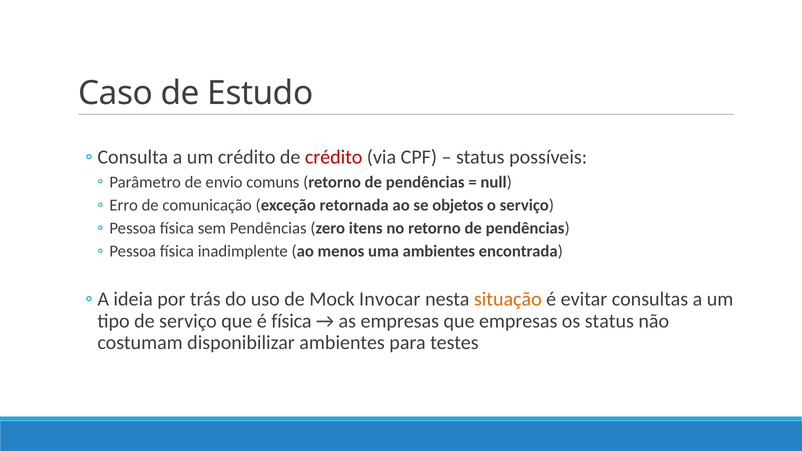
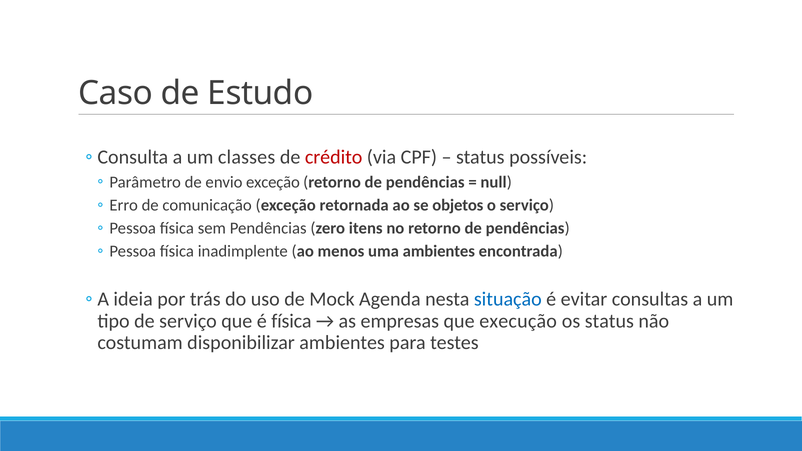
um crédito: crédito -> classes (247, 157)
envio comuns: comuns -> exceção (273, 182)
Invocar: Invocar -> Agenda (390, 299)
situação colour: orange -> blue (508, 299)
que empresas: empresas -> execução (518, 321)
